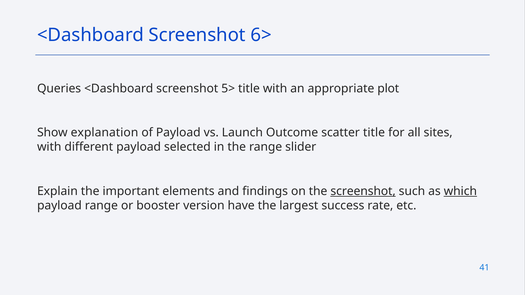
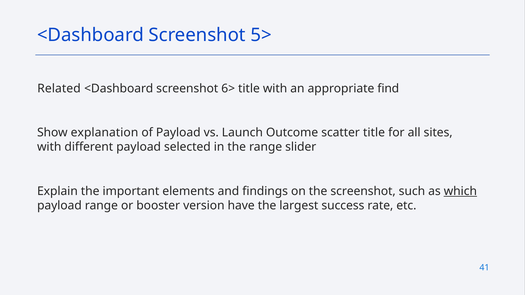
6>: 6> -> 5> (261, 35)
Queries: Queries -> Related (59, 89)
5>: 5> -> 6> (228, 89)
plot: plot -> find (388, 89)
screenshot underline: present -> none (363, 191)
